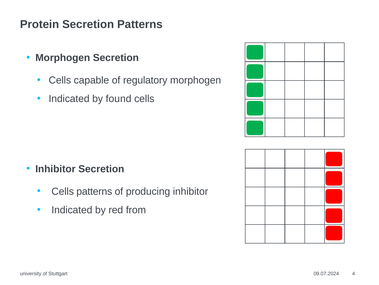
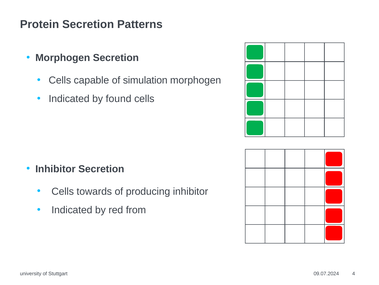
regulatory: regulatory -> simulation (145, 80)
Cells patterns: patterns -> towards (94, 191)
